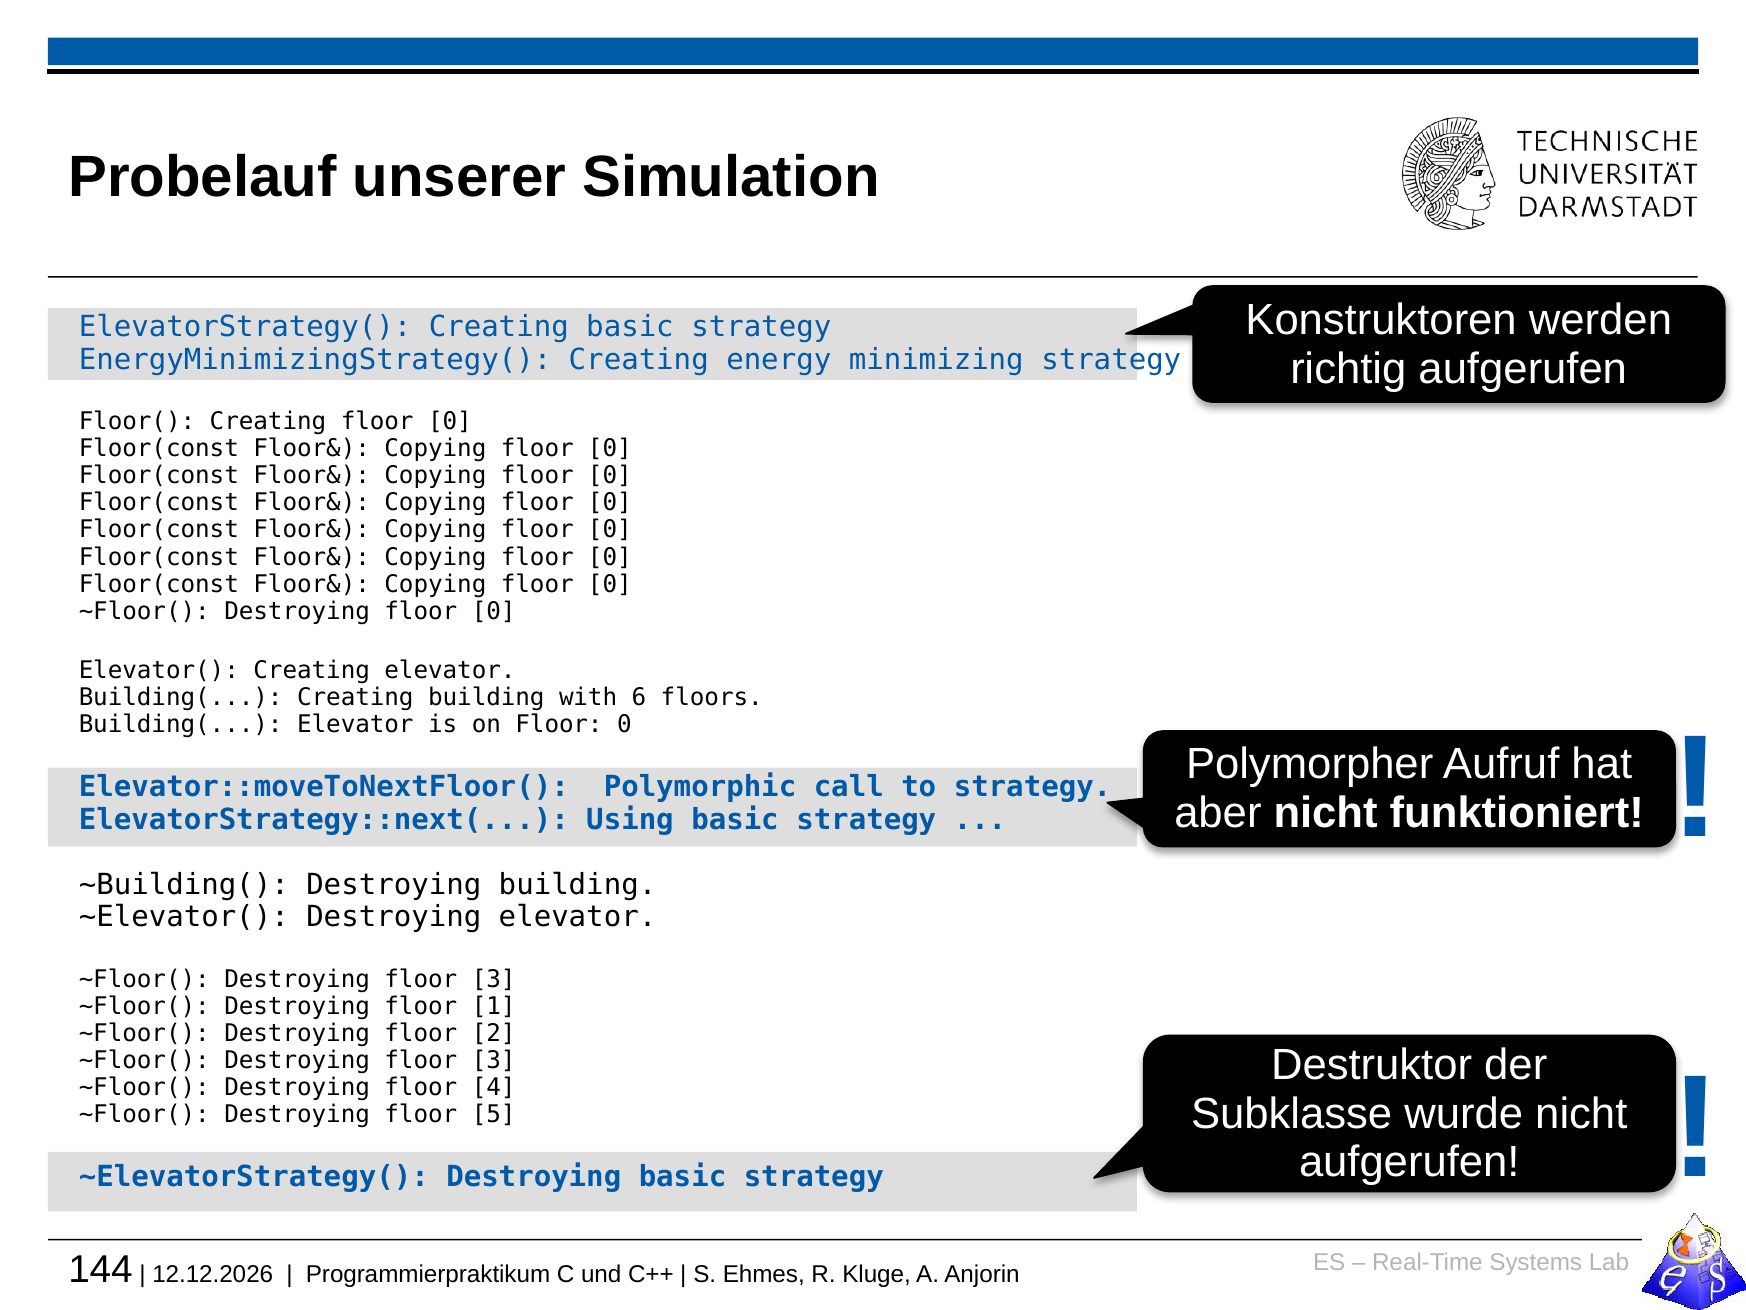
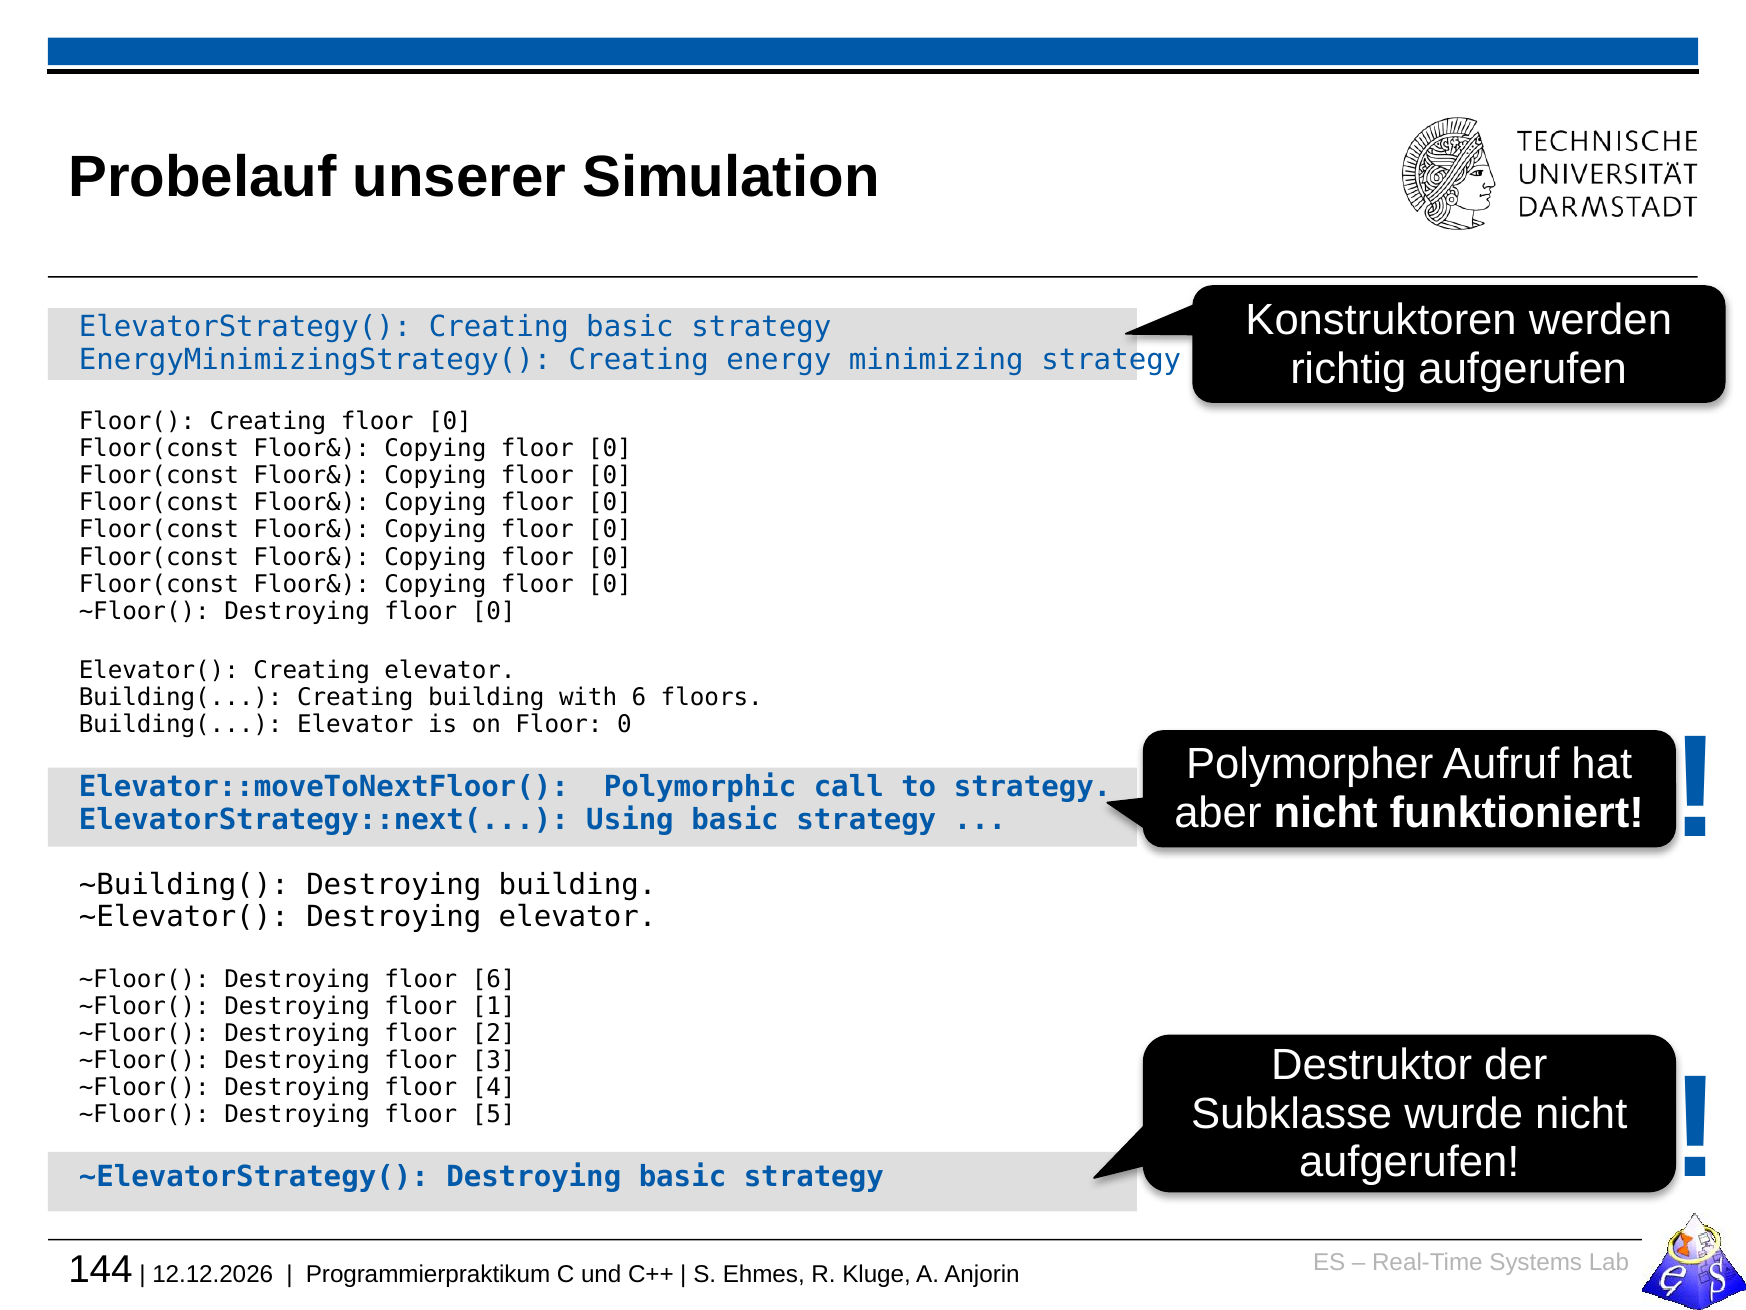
3: 3 -> 6 (494, 979)
